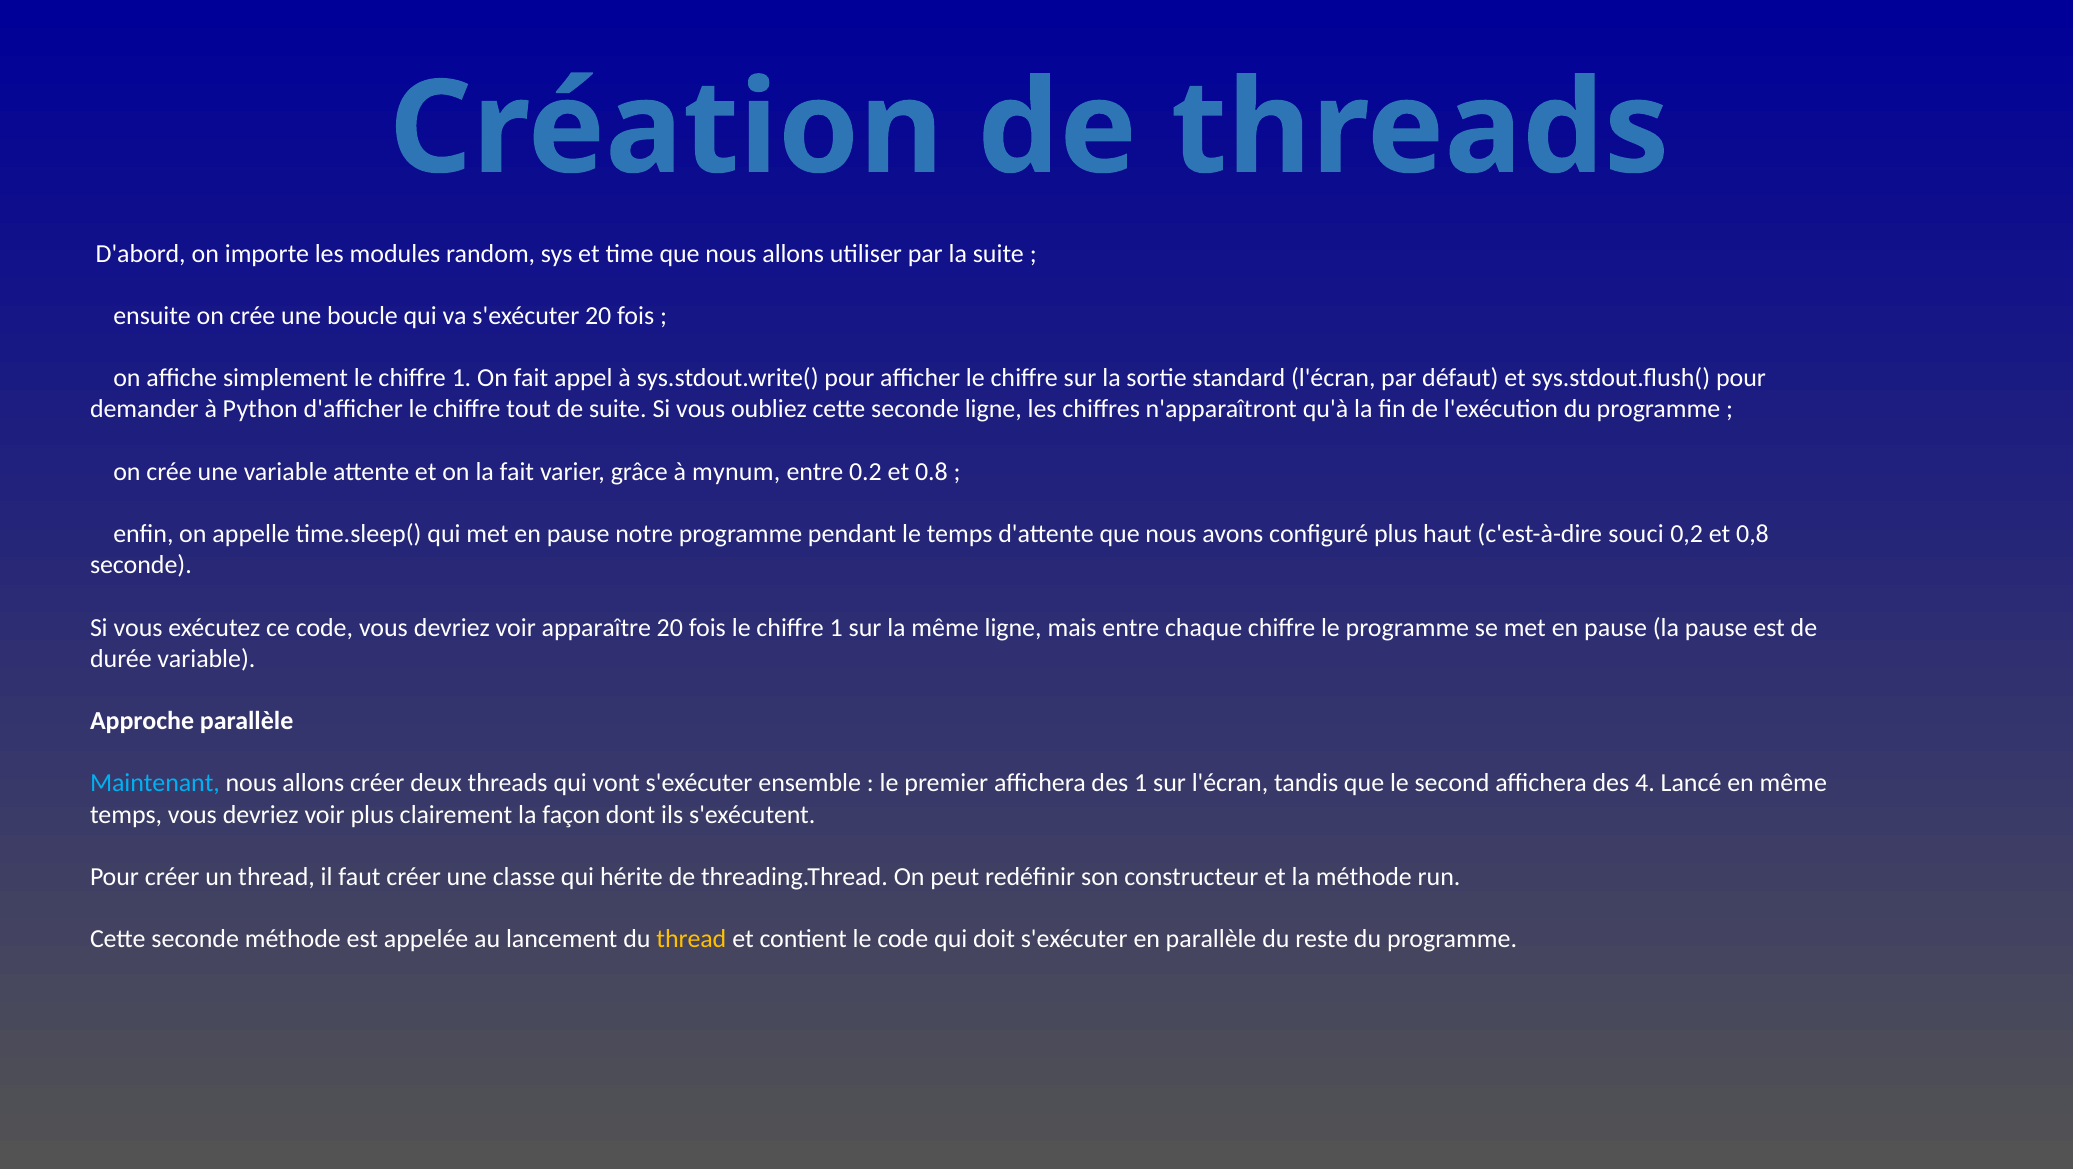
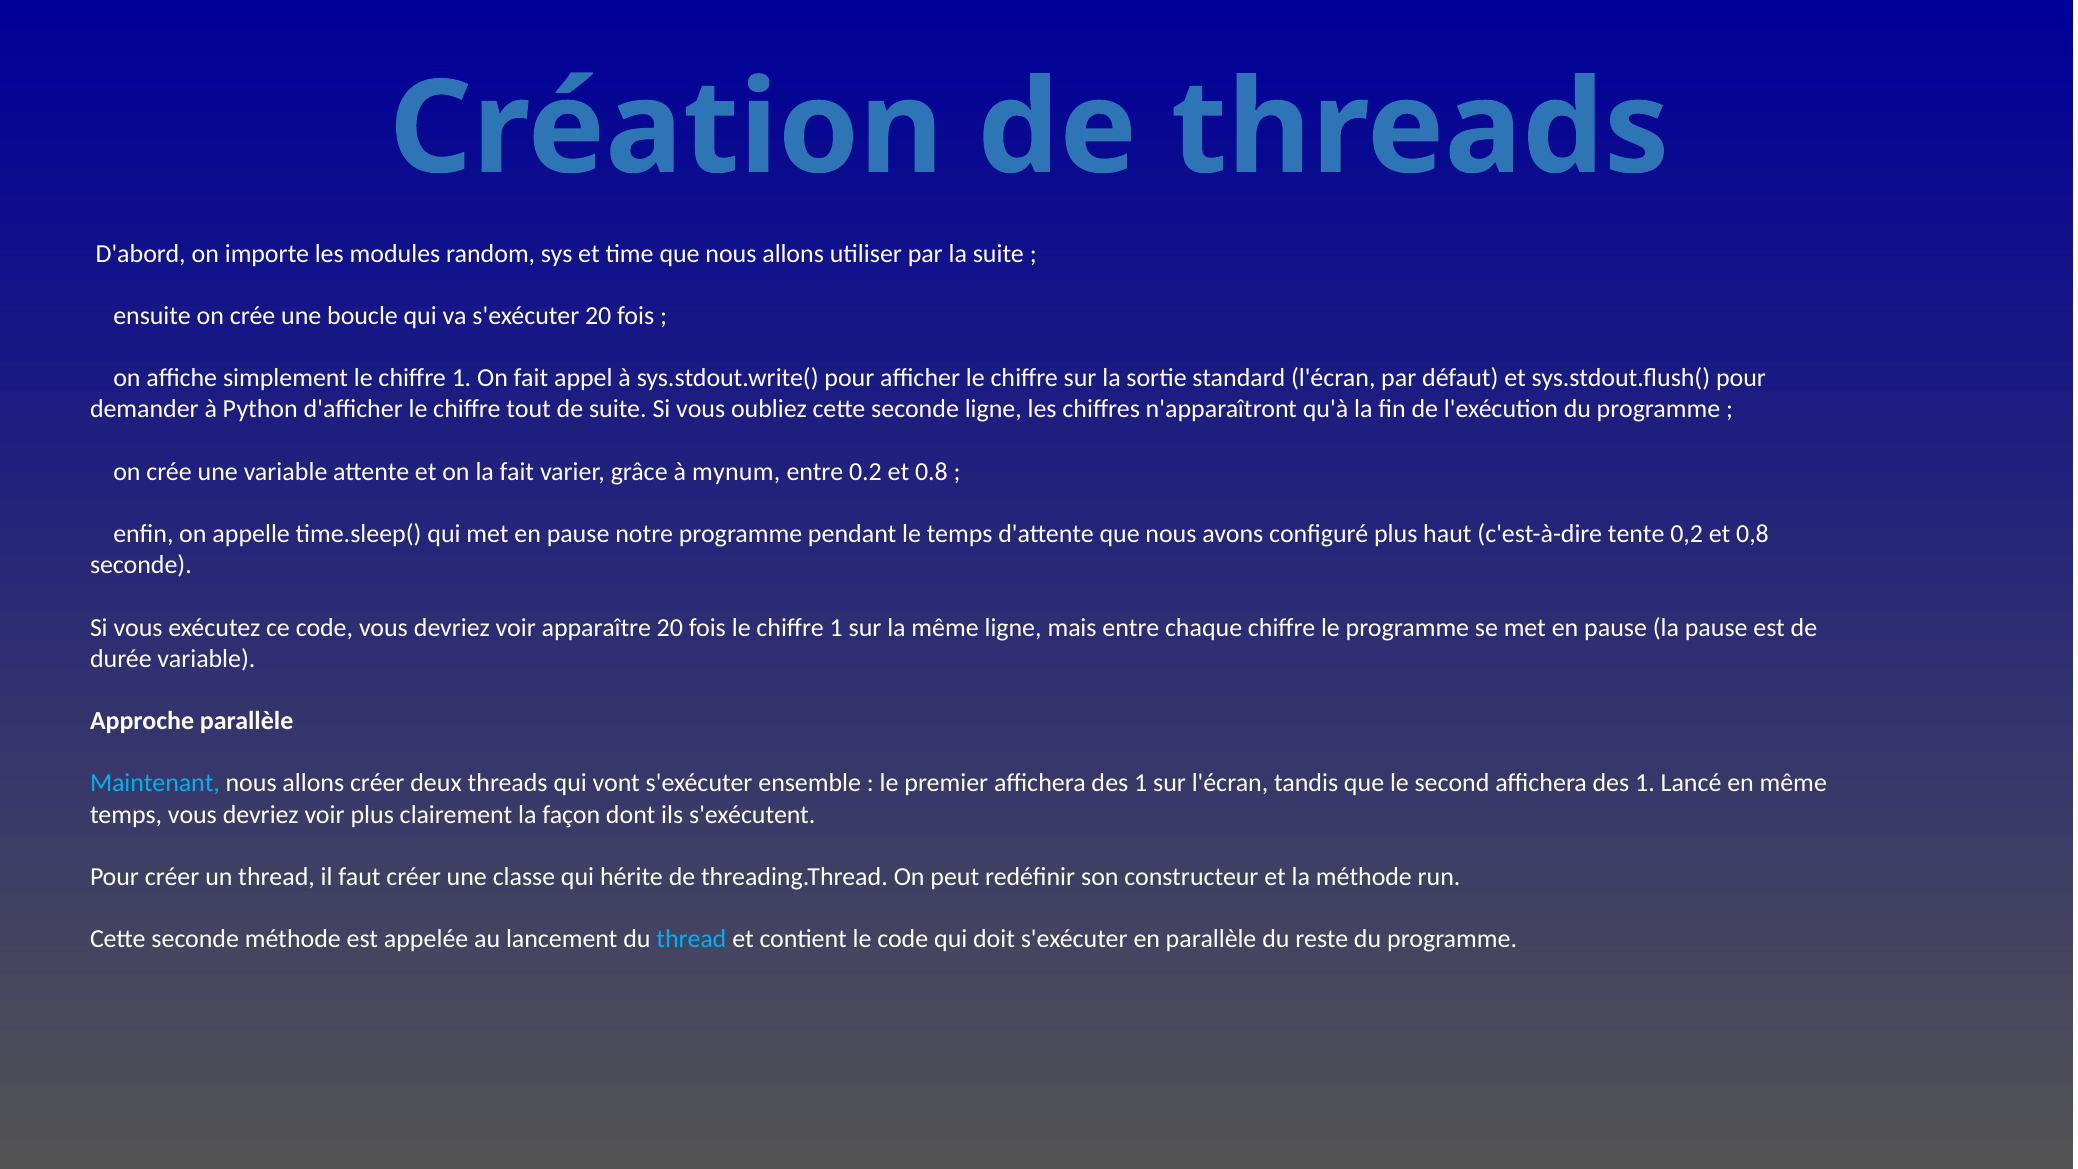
souci: souci -> tente (1636, 534)
second affichera des 4: 4 -> 1 (1645, 783)
thread colour: yellow -> light blue (691, 939)
